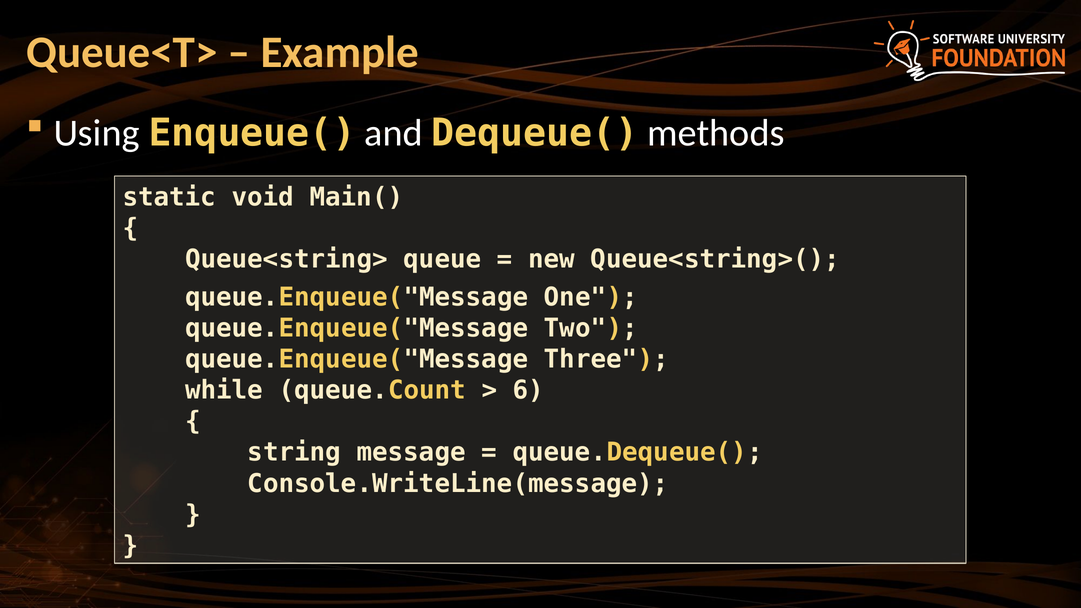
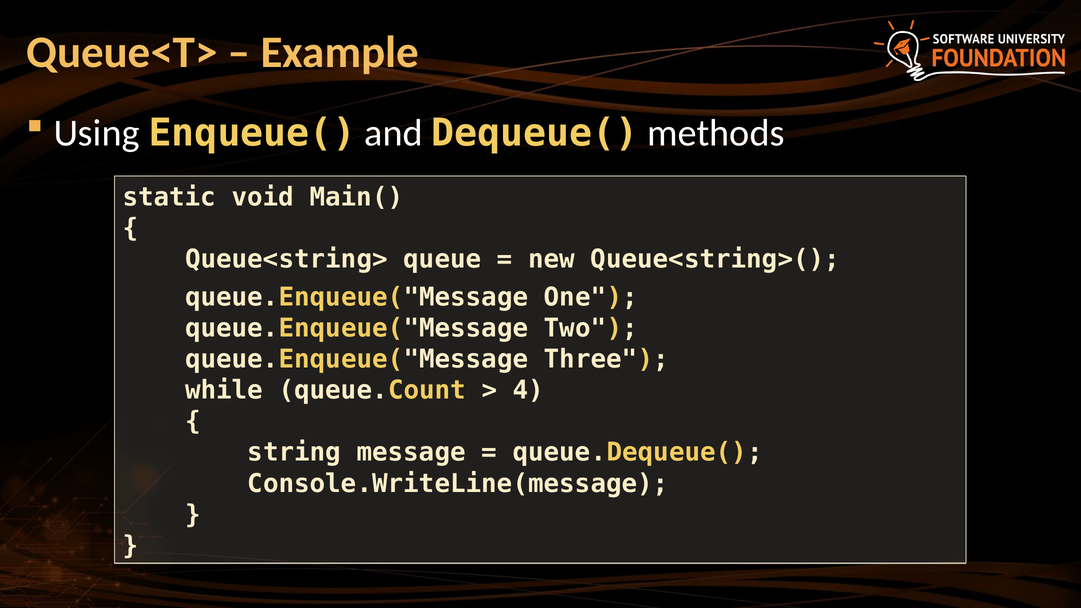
6: 6 -> 4 (528, 390)
